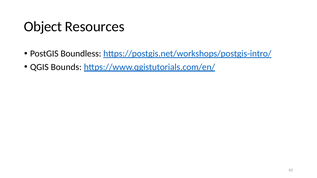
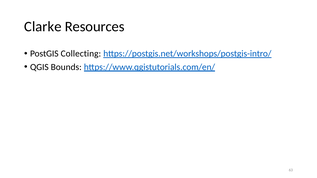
Object: Object -> Clarke (43, 27)
Boundless: Boundless -> Collecting (81, 54)
